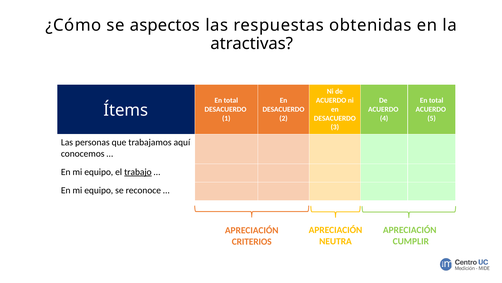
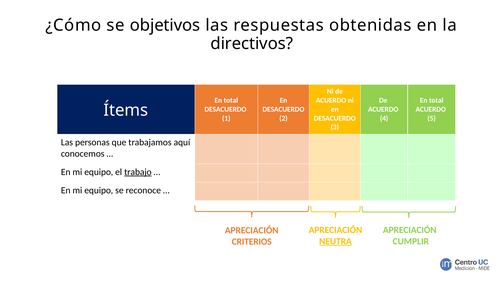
aspectos: aspectos -> objetivos (165, 25)
atractivas: atractivas -> directivos (252, 43)
NEUTRA underline: none -> present (335, 241)
